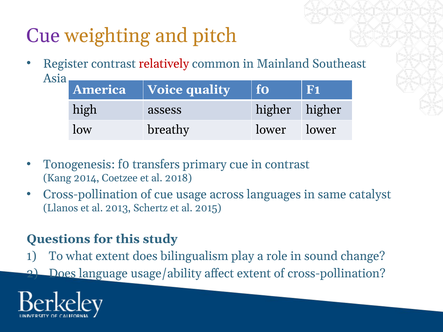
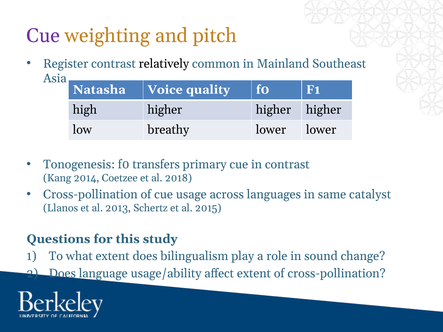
relatively colour: red -> black (164, 64)
America: America -> Natasha (99, 90)
high assess: assess -> higher (165, 110)
